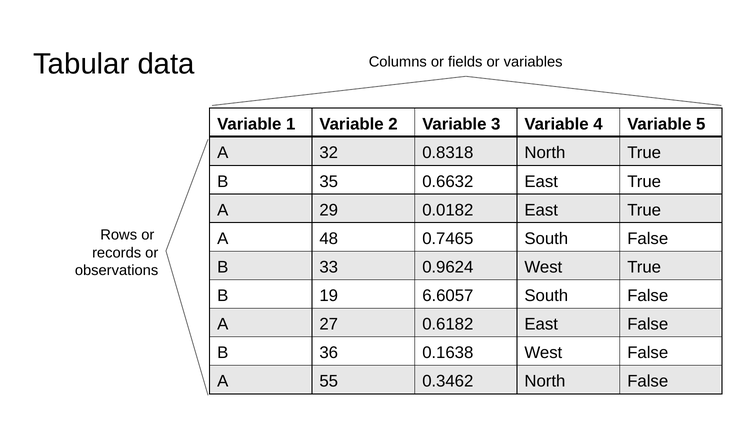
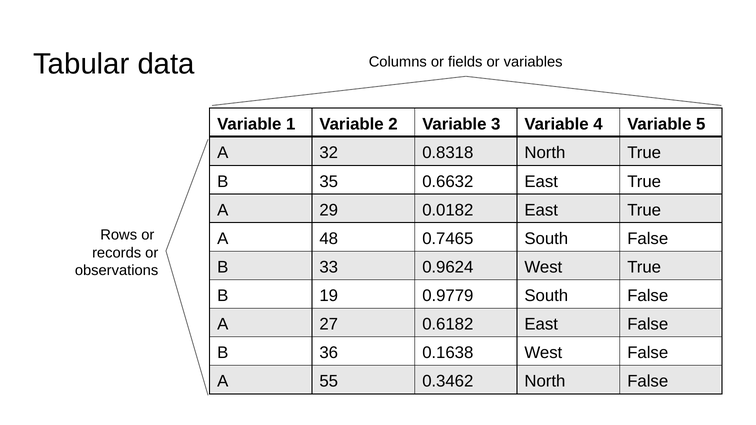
6.6057: 6.6057 -> 0.9779 (448, 296)
